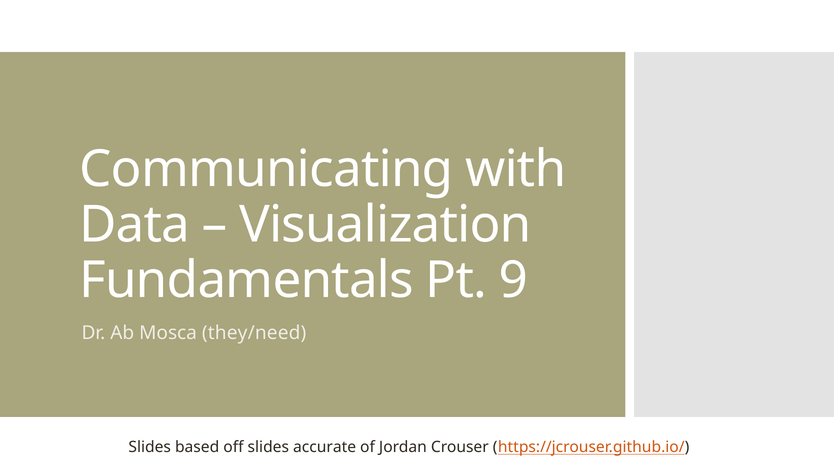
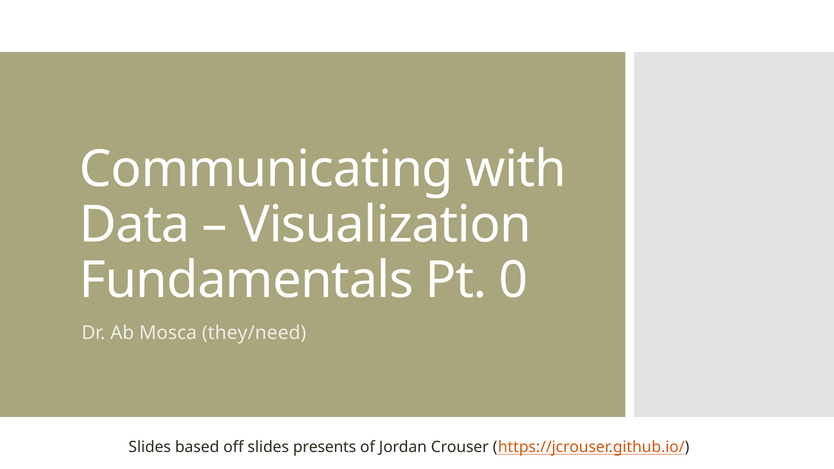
9: 9 -> 0 (513, 280)
accurate: accurate -> presents (325, 447)
